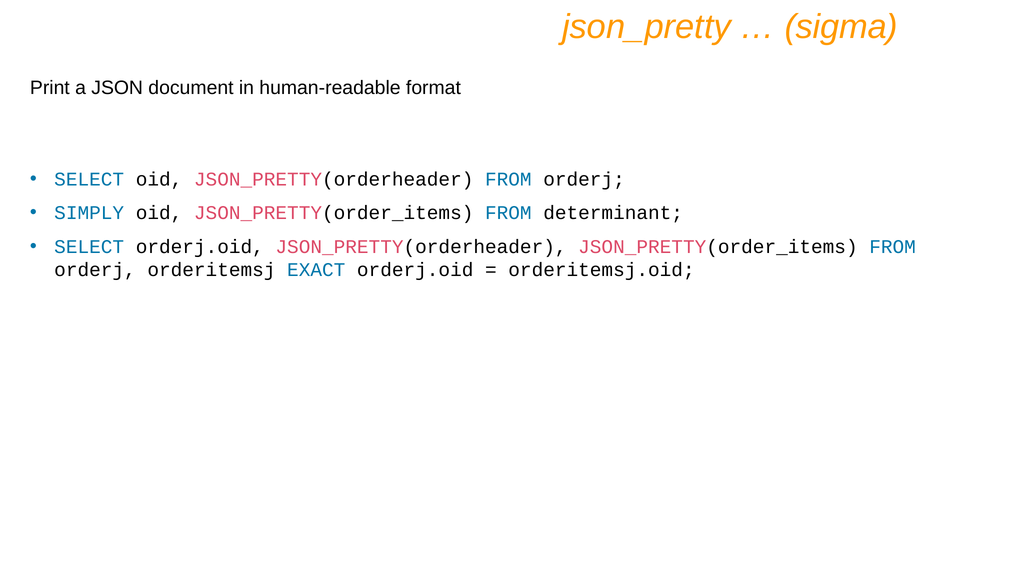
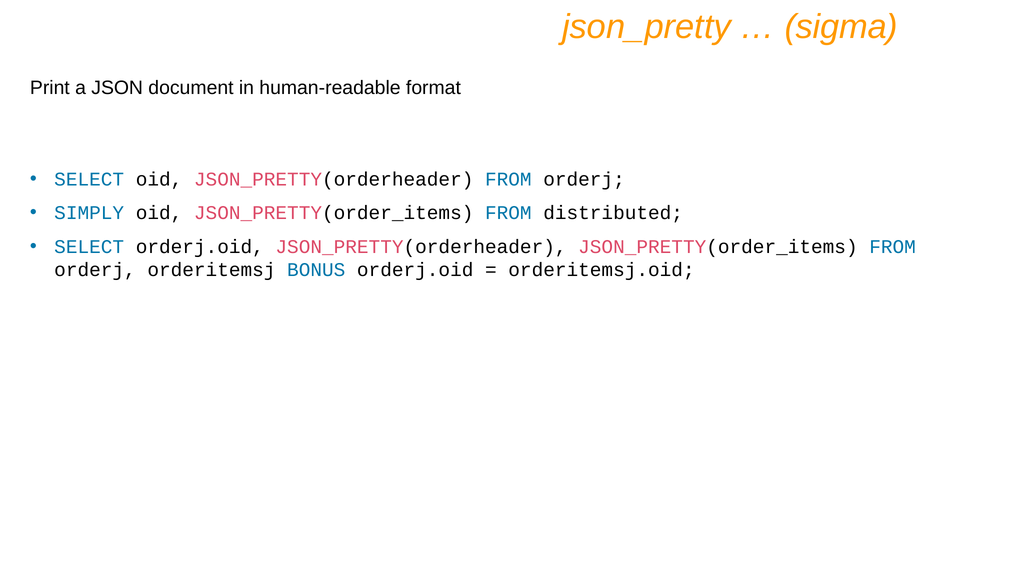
determinant: determinant -> distributed (613, 213)
EXACT: EXACT -> BONUS (316, 270)
